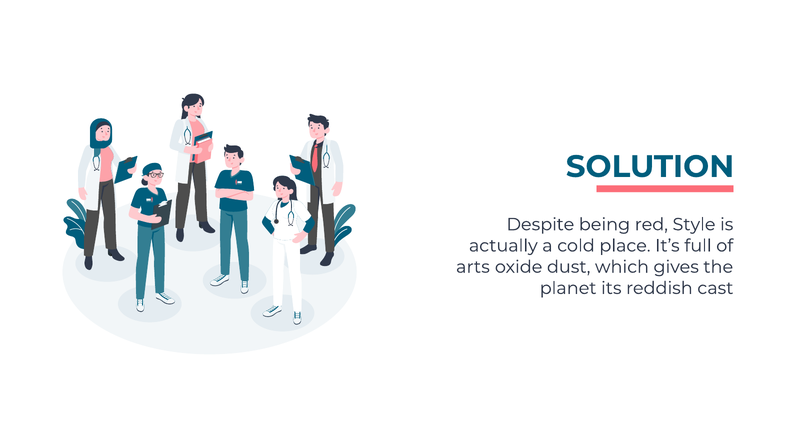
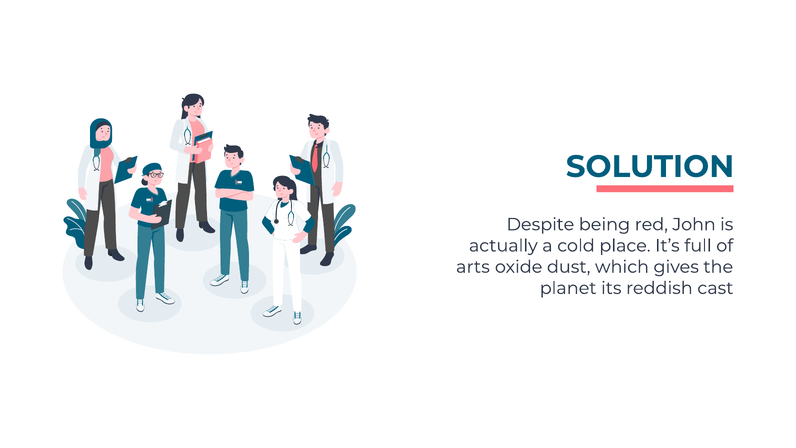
Style: Style -> John (694, 224)
